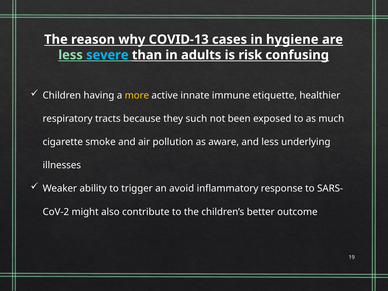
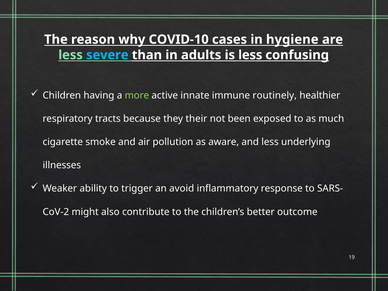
COVID-13: COVID-13 -> COVID-10 (179, 39)
is risk: risk -> less (250, 55)
more colour: yellow -> light green (137, 95)
etiquette: etiquette -> routinely (275, 95)
such: such -> their (196, 119)
